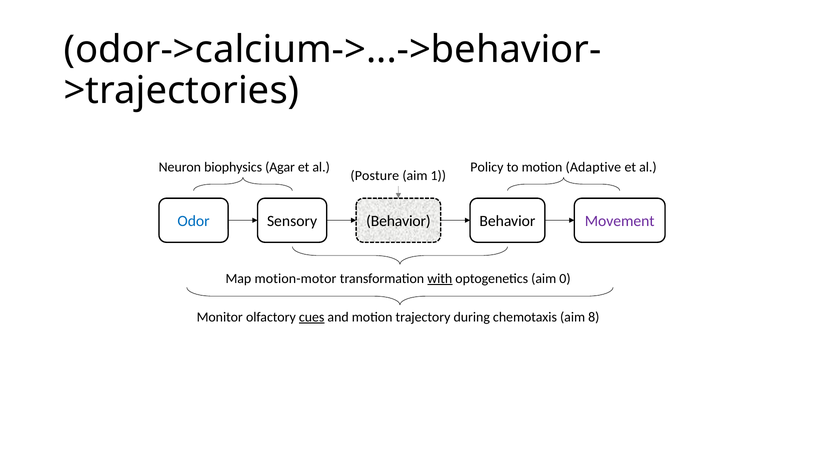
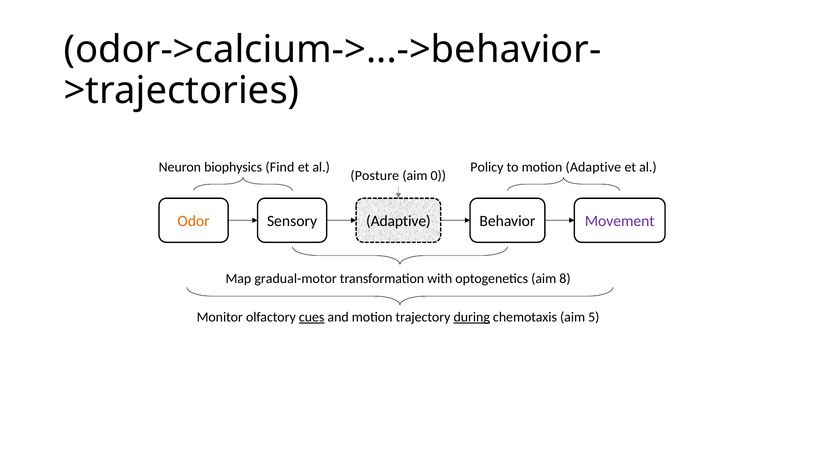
Agar: Agar -> Find (280, 167)
1: 1 -> 0 (438, 176)
Odor colour: blue -> orange (194, 221)
Behavior: Behavior -> Adaptive (398, 221)
motion-motor: motion-motor -> gradual-motor (296, 279)
with underline: present -> none (440, 279)
0: 0 -> 8 (565, 279)
during underline: none -> present (472, 317)
8: 8 -> 5 (594, 317)
